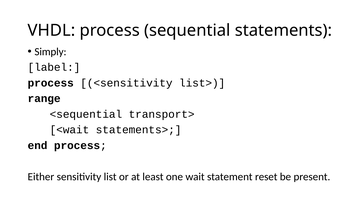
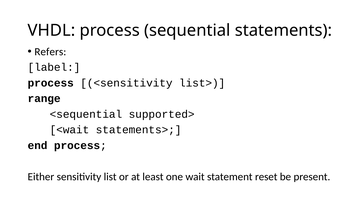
Simply: Simply -> Refers (50, 52)
transport>: transport> -> supported> (162, 114)
